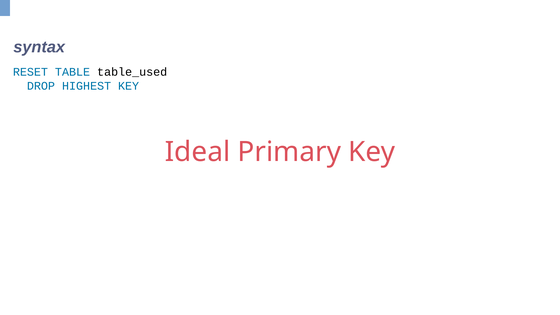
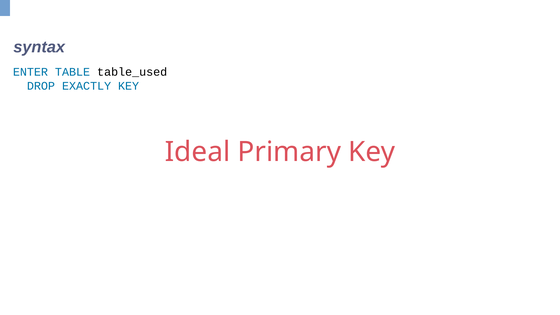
RESET: RESET -> ENTER (30, 72)
HIGHEST: HIGHEST -> EXACTLY (87, 86)
